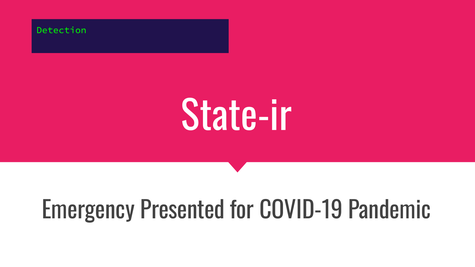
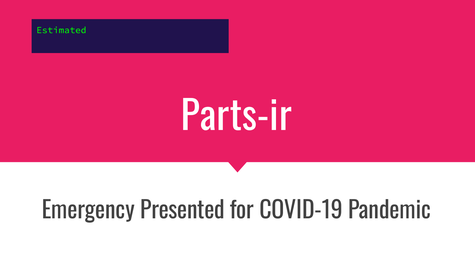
Detection: Detection -> Estimated (61, 30)
State-ir: State-ir -> Parts-ir (236, 117)
